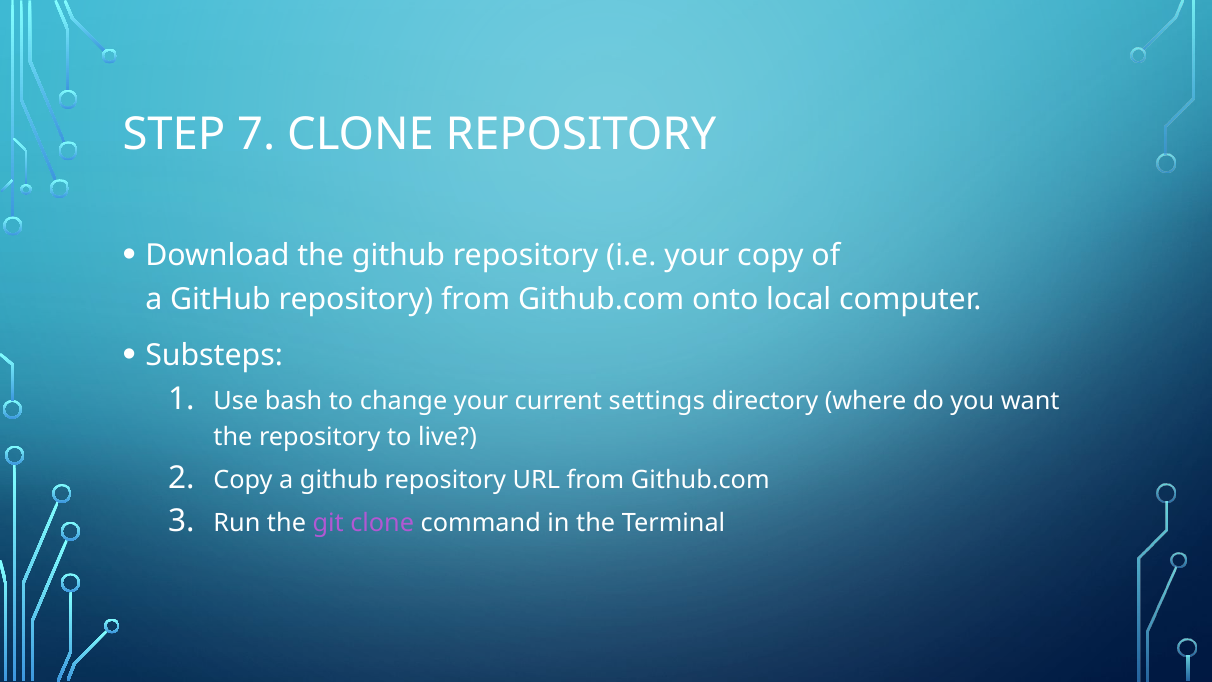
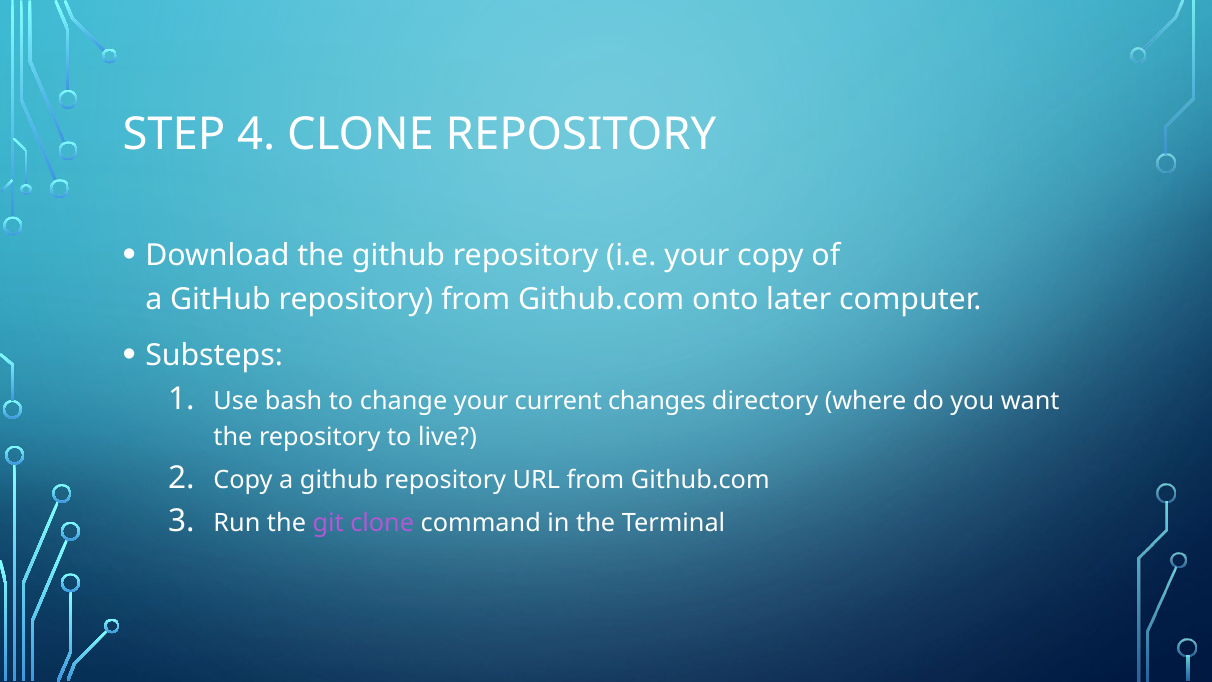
7: 7 -> 4 (256, 135)
local: local -> later (799, 299)
settings: settings -> changes (657, 401)
